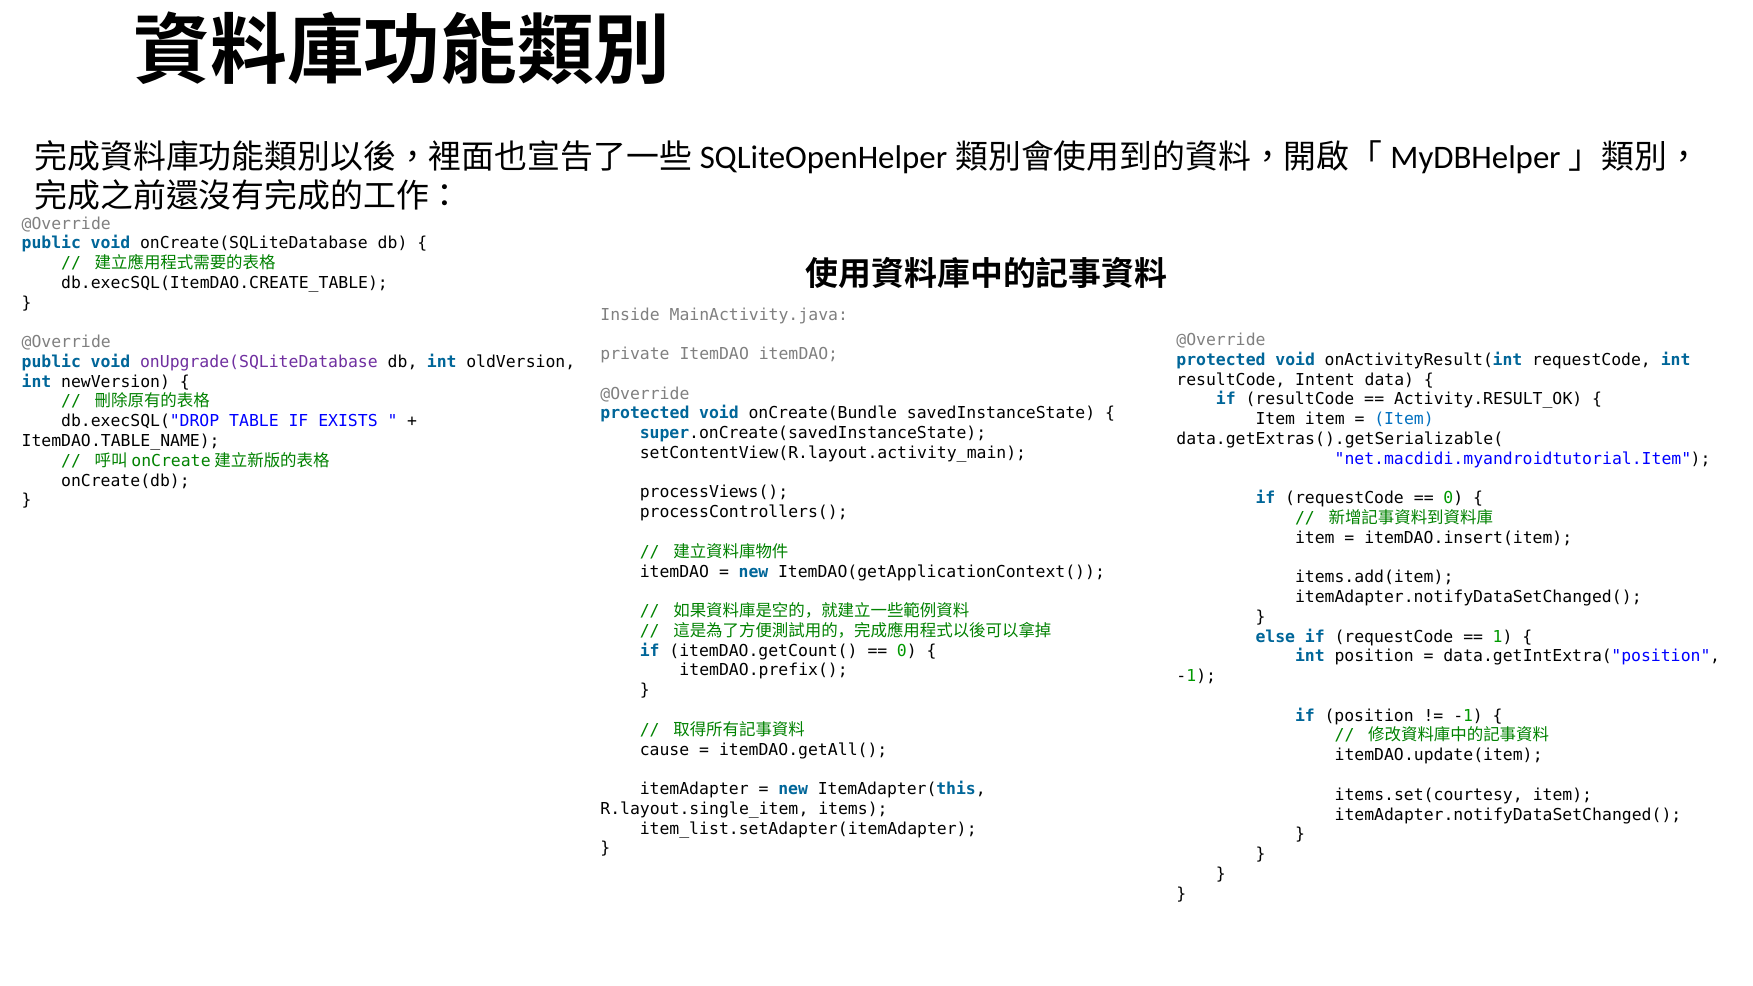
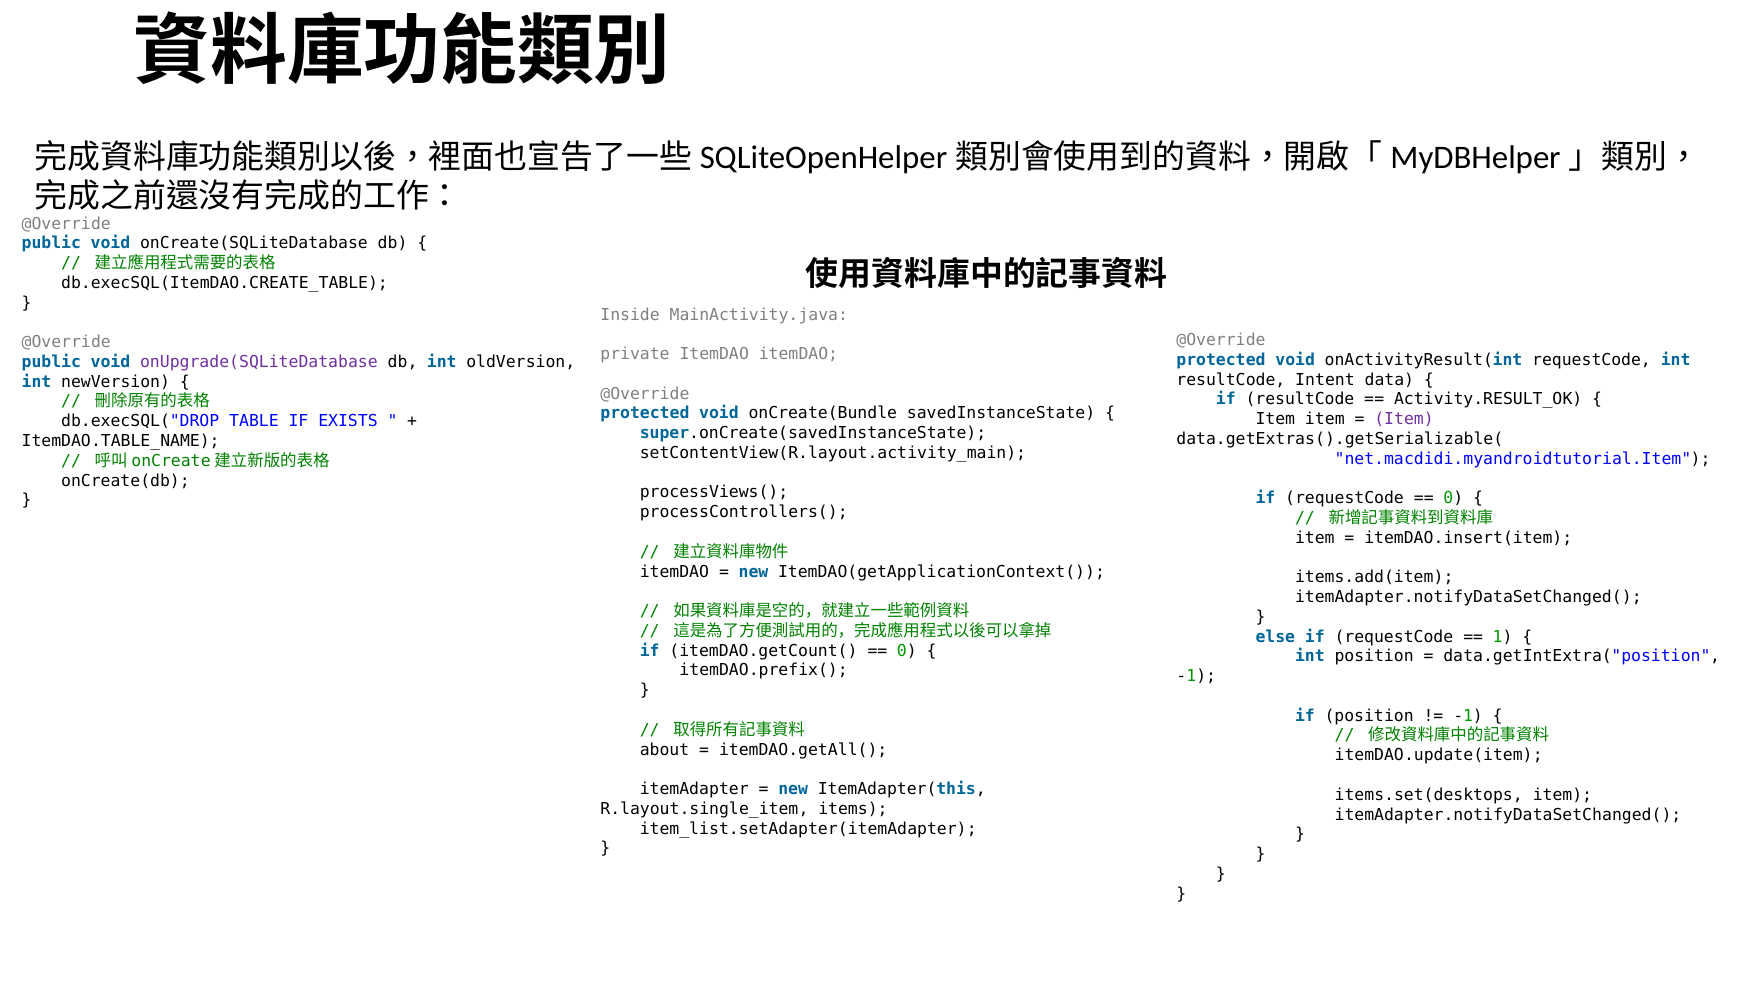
Item colour: blue -> purple (1404, 419)
cause: cause -> about (665, 750)
items.set(courtesy: items.set(courtesy -> items.set(desktops (1429, 795)
